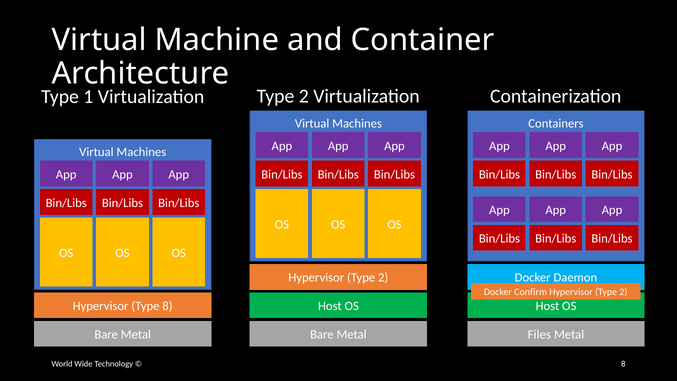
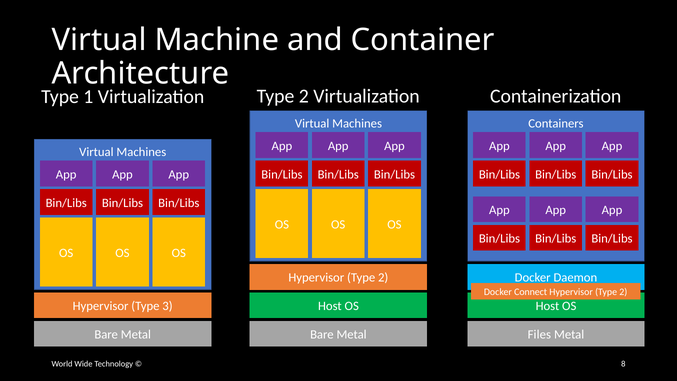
Confirm: Confirm -> Connect (531, 292)
Type 8: 8 -> 3 (167, 306)
